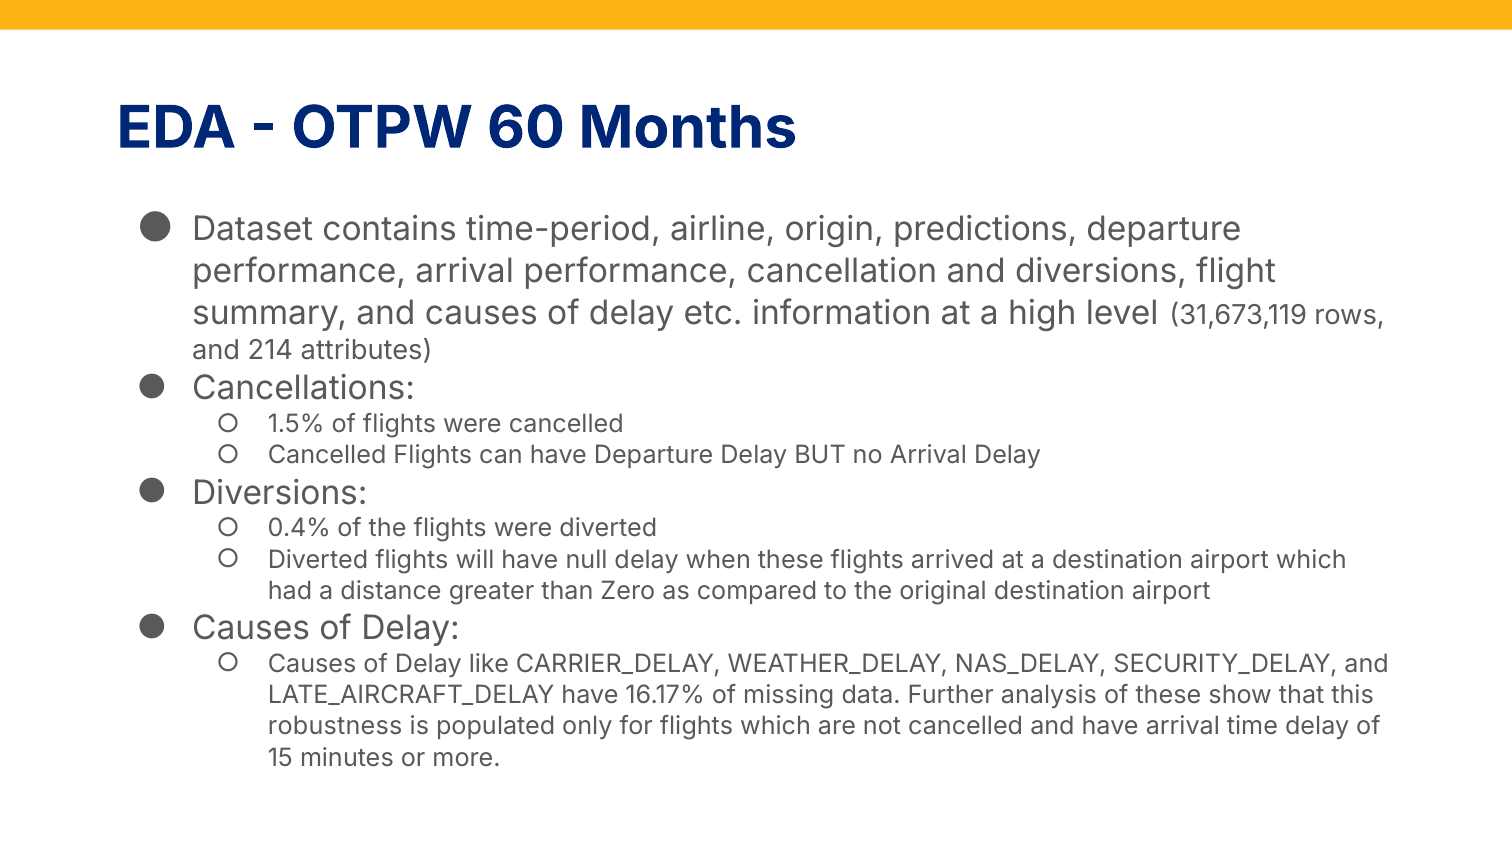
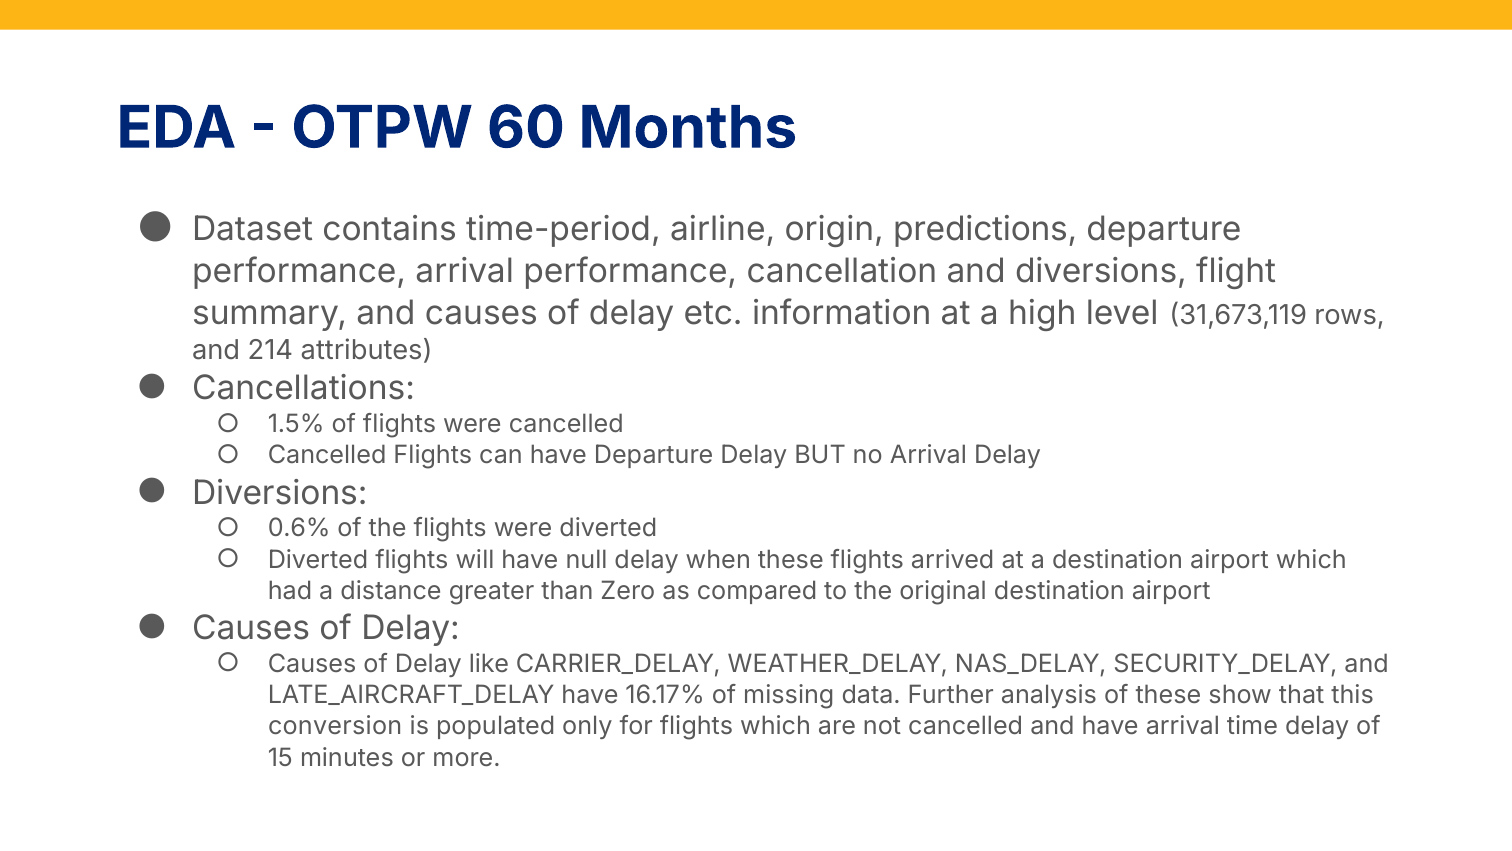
0.4%: 0.4% -> 0.6% (299, 528)
robustness: robustness -> conversion (335, 726)
